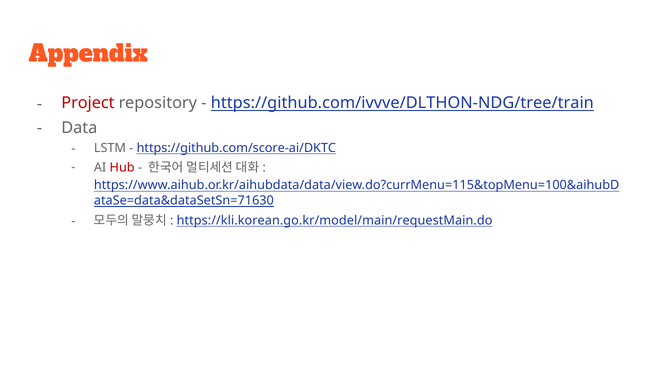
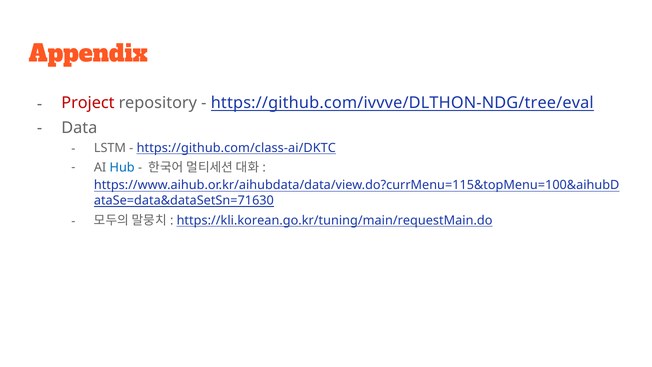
https://github.com/ivvve/DLTHON-NDG/tree/train: https://github.com/ivvve/DLTHON-NDG/tree/train -> https://github.com/ivvve/DLTHON-NDG/tree/eval (402, 103)
https://github.com/score-ai/DKTC: https://github.com/score-ai/DKTC -> https://github.com/class-ai/DKTC (236, 148)
Hub colour: red -> blue (122, 167)
https://kli.korean.go.kr/model/main/requestMain.do: https://kli.korean.go.kr/model/main/requestMain.do -> https://kli.korean.go.kr/tuning/main/requestMain.do (335, 220)
